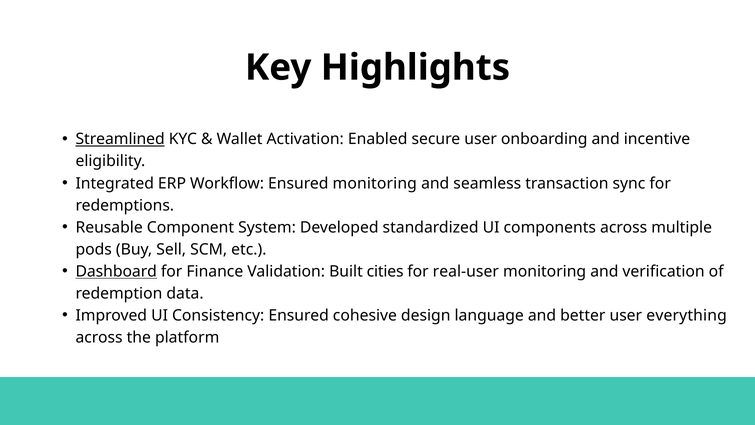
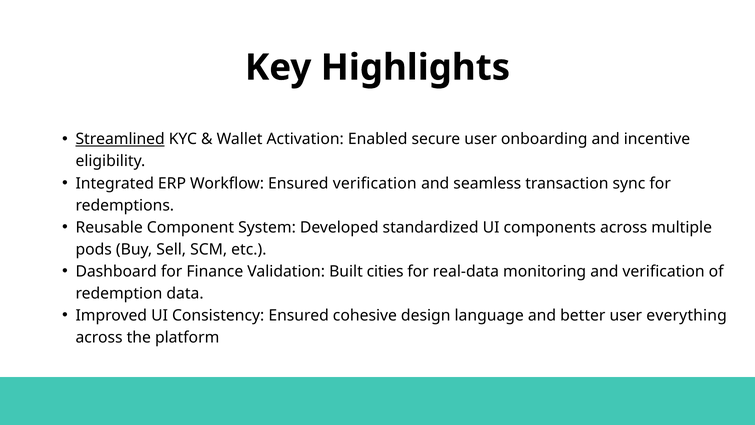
Ensured monitoring: monitoring -> verification (375, 183)
Dashboard underline: present -> none (116, 271)
real-user: real-user -> real-data (466, 271)
